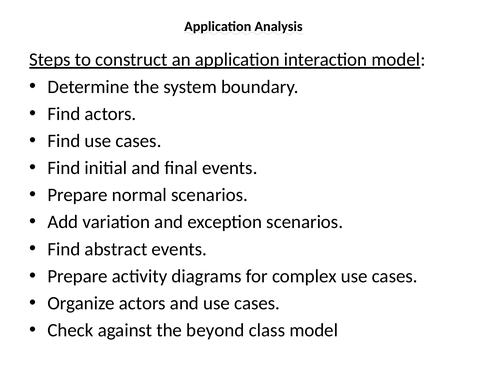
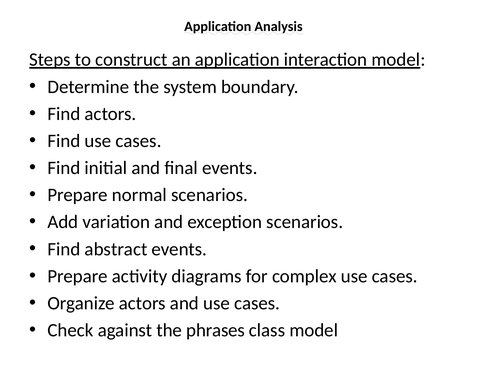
beyond: beyond -> phrases (216, 330)
